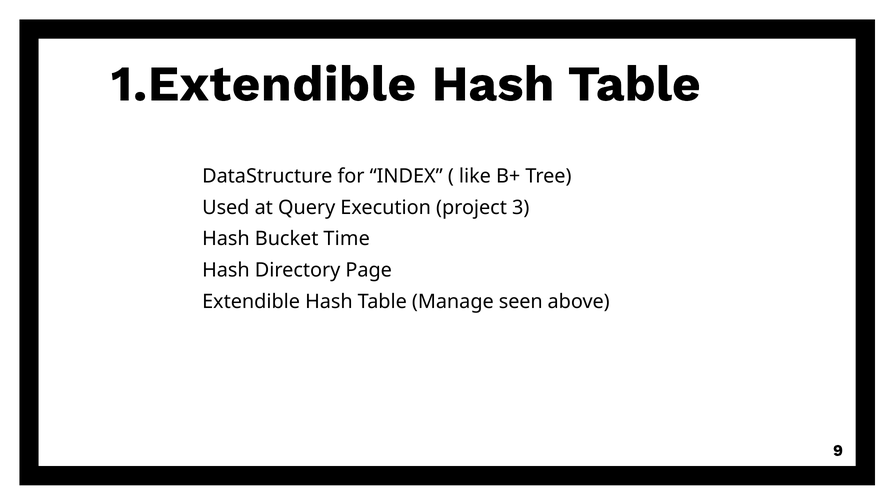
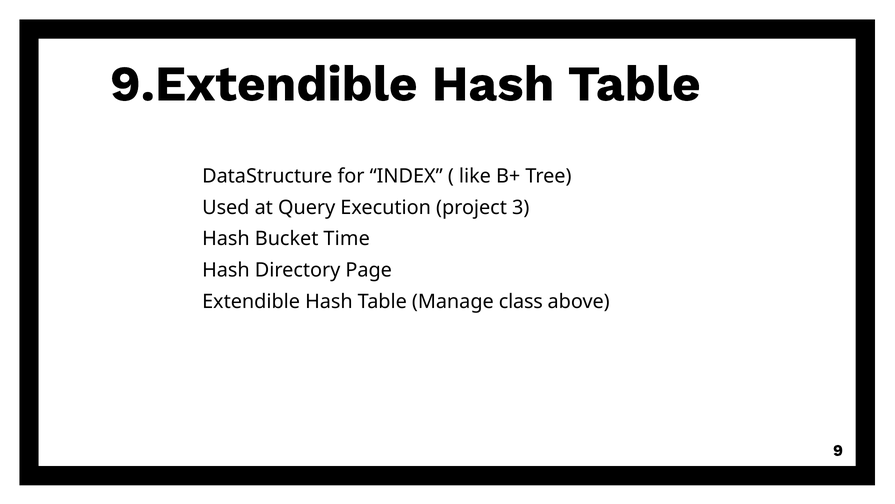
1.Extendible: 1.Extendible -> 9.Extendible (264, 84)
seen: seen -> class (521, 301)
